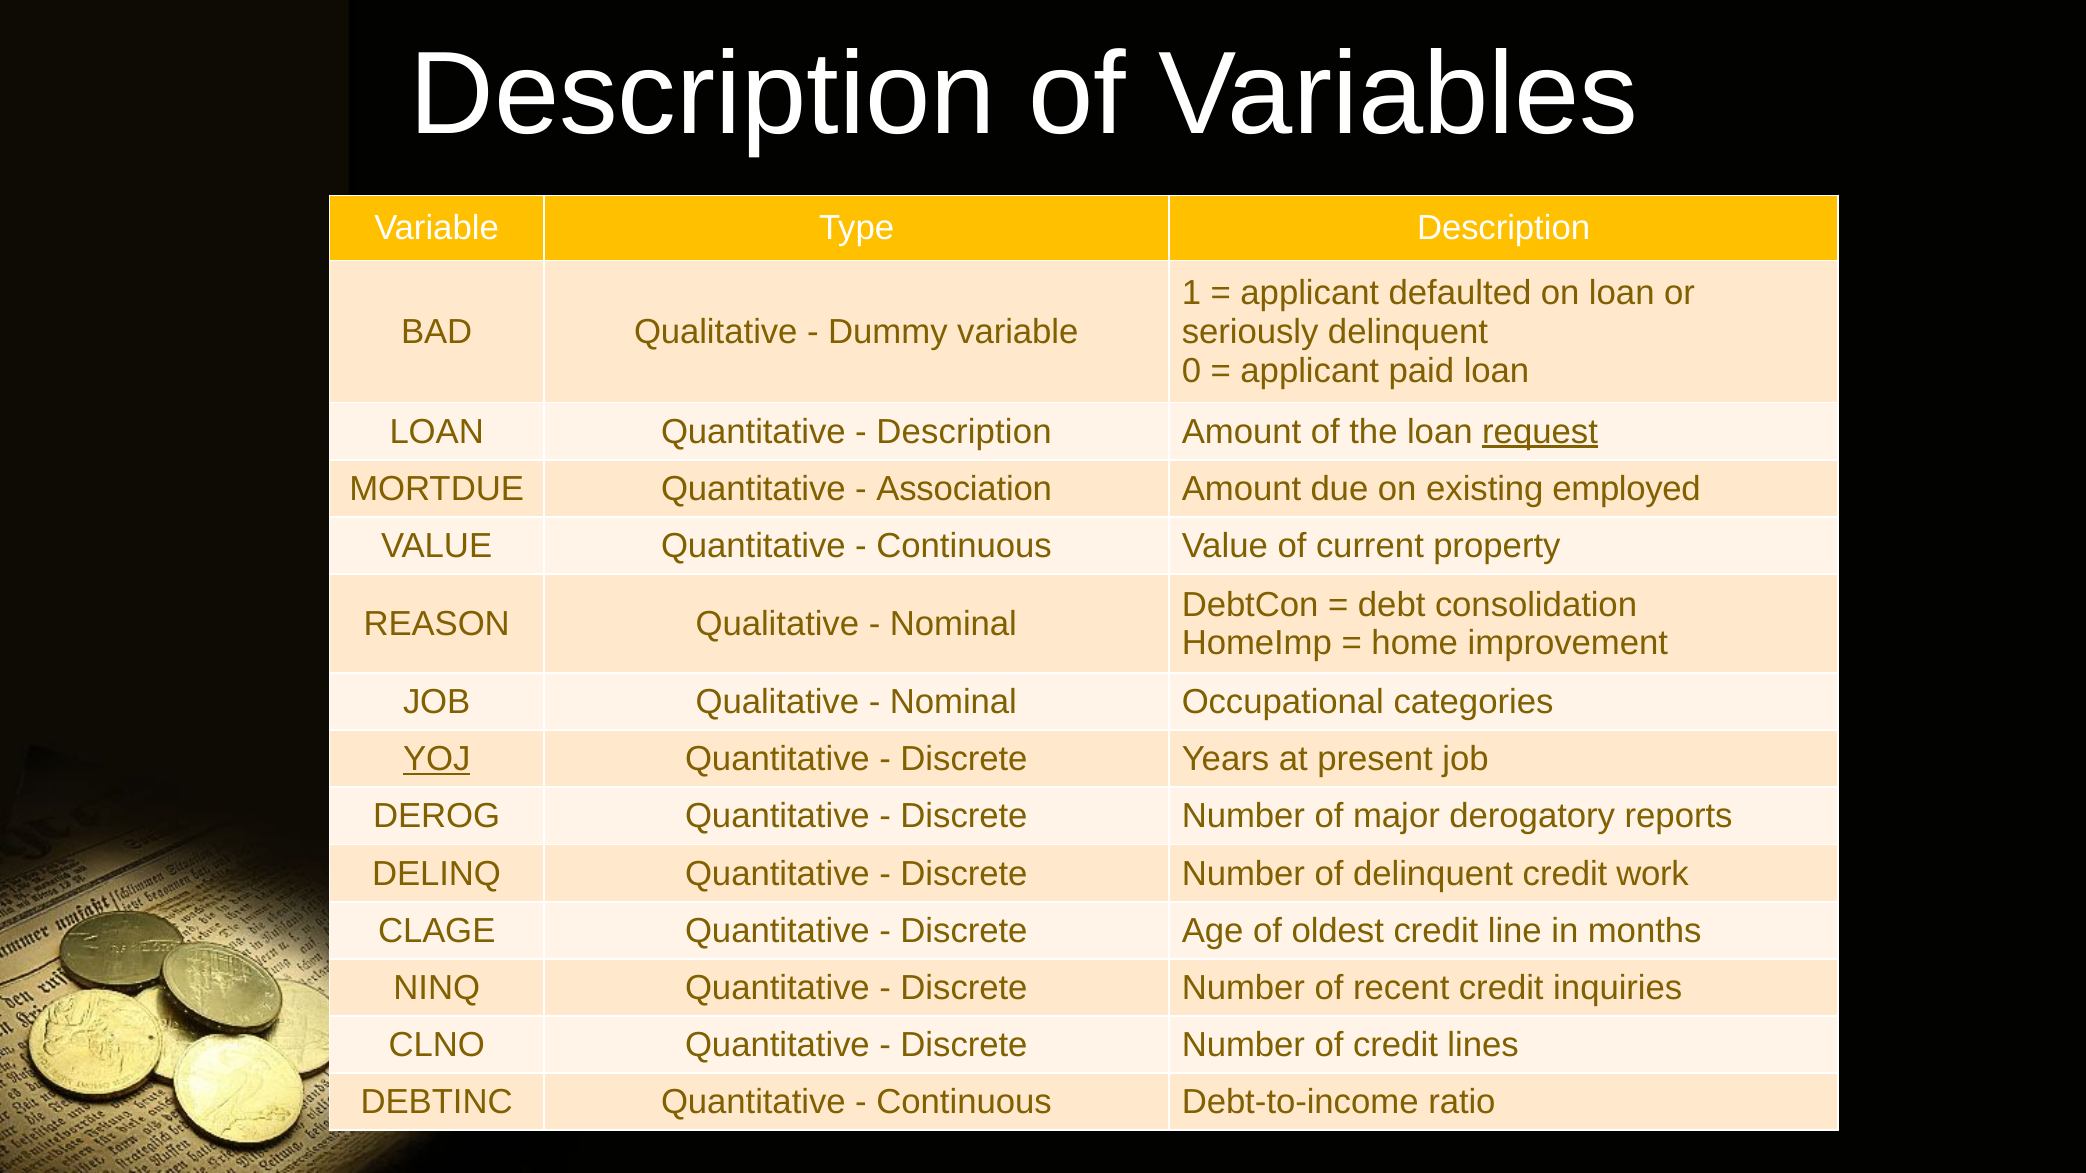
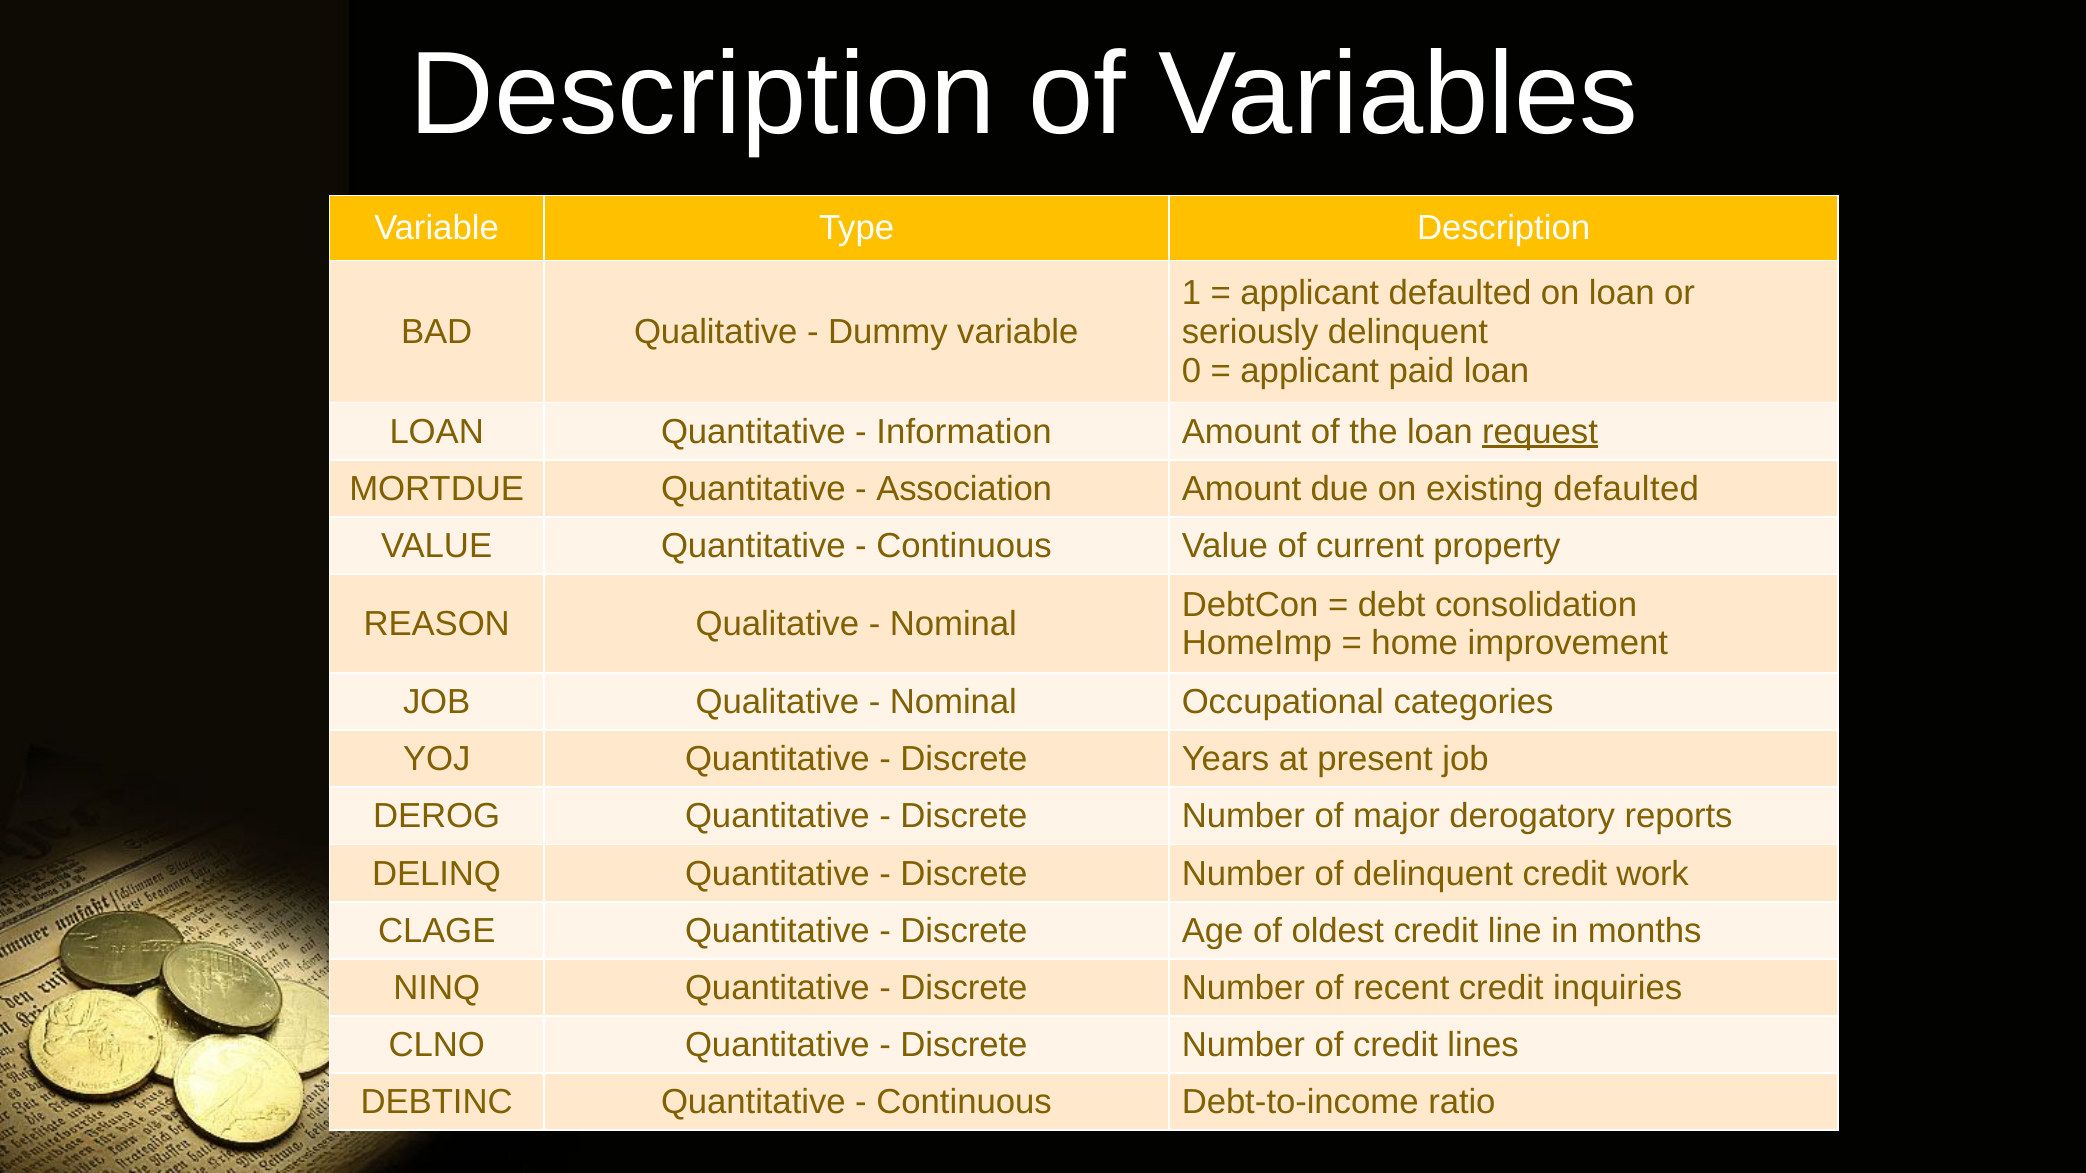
Description: Description -> Information (964, 432)
existing employed: employed -> defaulted (1626, 489)
YOJ underline: present -> none (437, 760)
